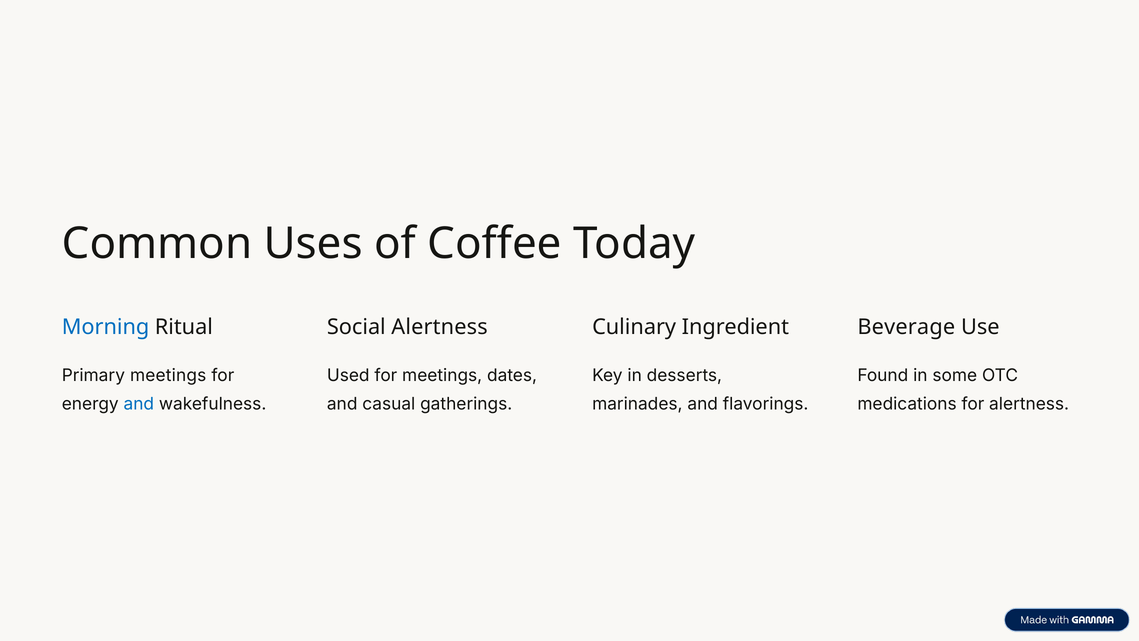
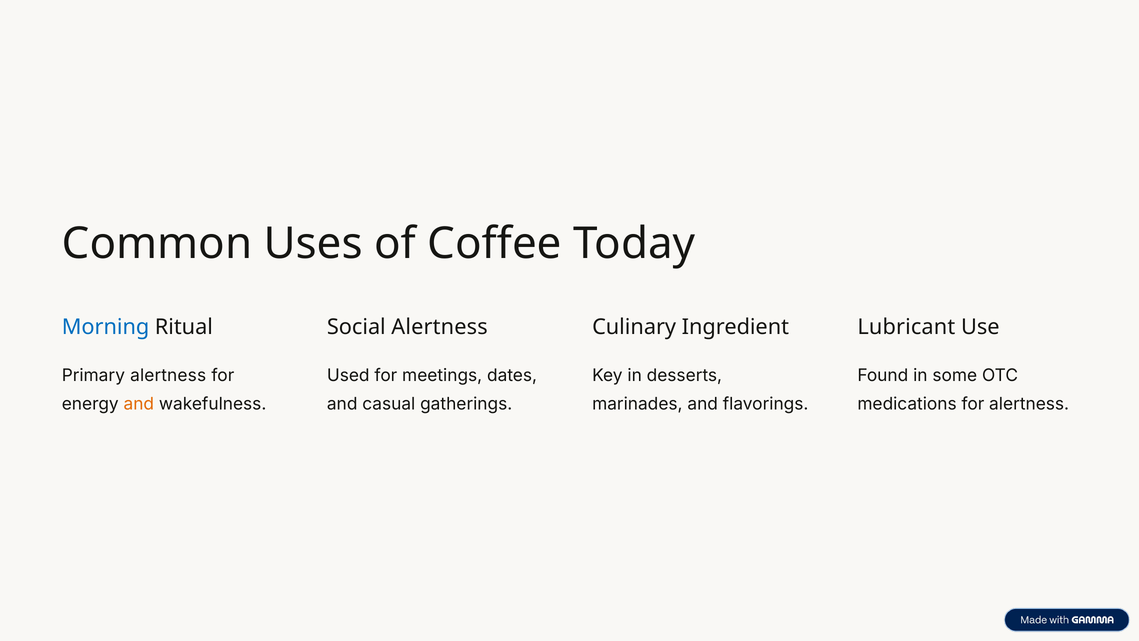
Beverage: Beverage -> Lubricant (906, 327)
Primary meetings: meetings -> alertness (168, 375)
and colour: blue -> orange (139, 404)
